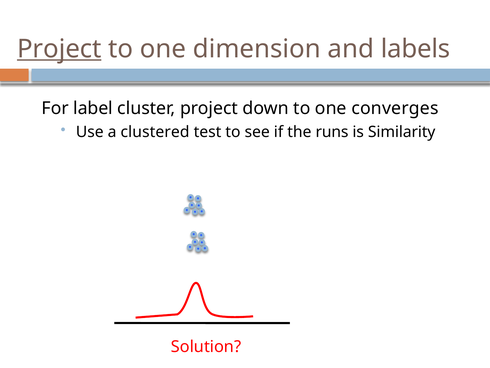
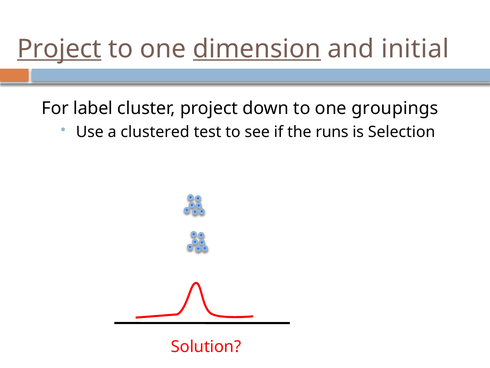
dimension underline: none -> present (257, 49)
labels: labels -> initial (415, 49)
converges: converges -> groupings (395, 108)
Similarity: Similarity -> Selection (402, 132)
